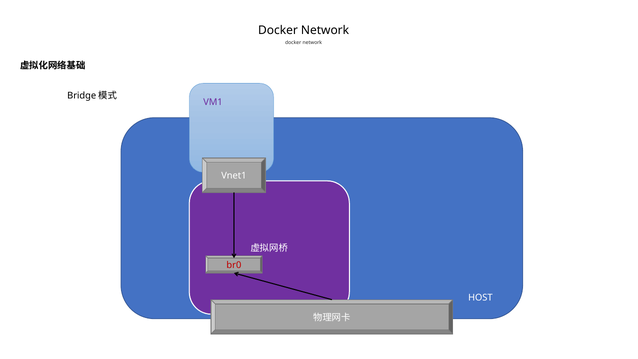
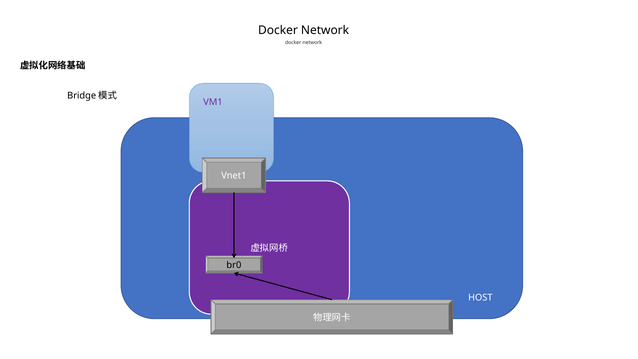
br0 colour: red -> black (234, 265)
